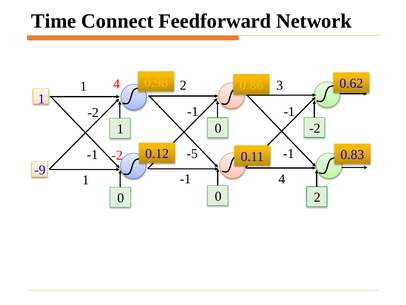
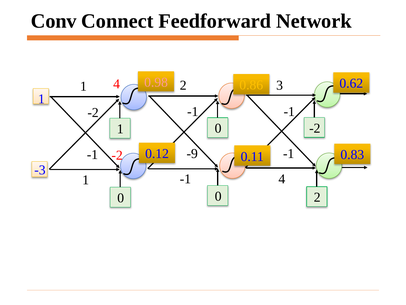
Time: Time -> Conv (54, 21)
0.98 colour: yellow -> pink (156, 82)
-5: -5 -> -9 (192, 153)
-9: -9 -> -3 (40, 170)
